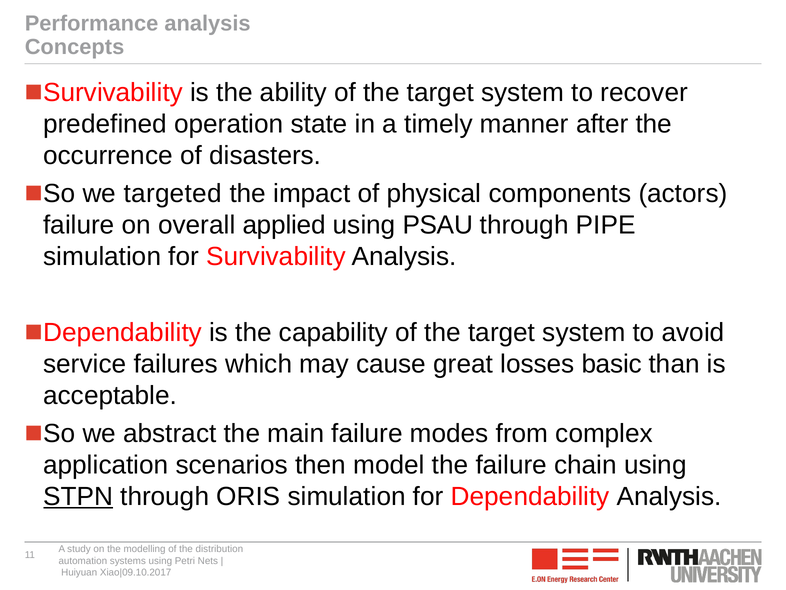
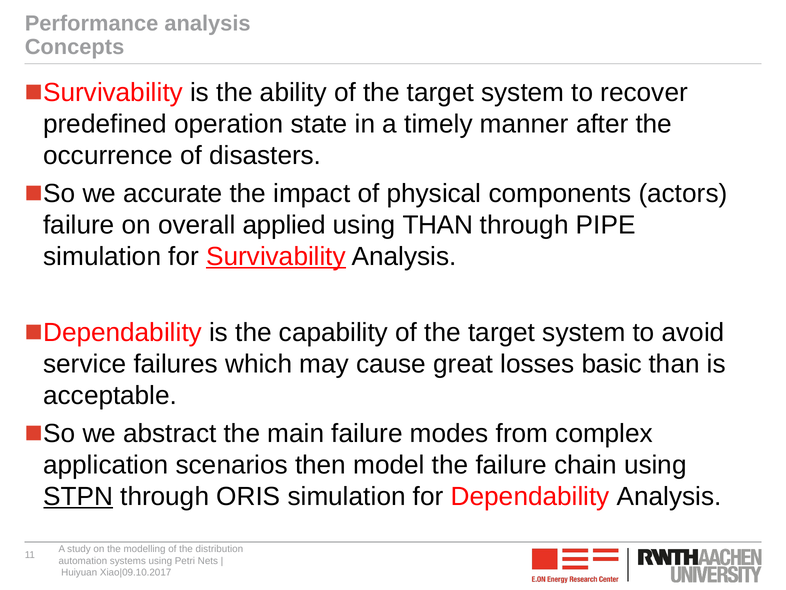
targeted: targeted -> accurate (173, 193)
using PSAU: PSAU -> THAN (438, 225)
Survivability underline: none -> present (276, 256)
